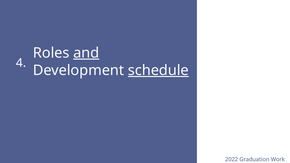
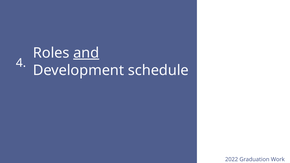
schedule underline: present -> none (158, 70)
